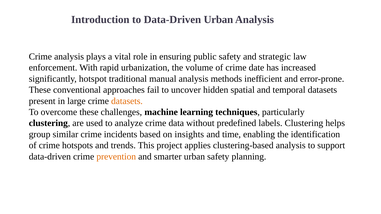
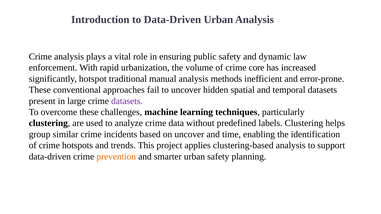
strategic: strategic -> dynamic (275, 57)
date: date -> core (257, 68)
datasets colour: orange -> purple (127, 101)
on insights: insights -> uncover (189, 134)
